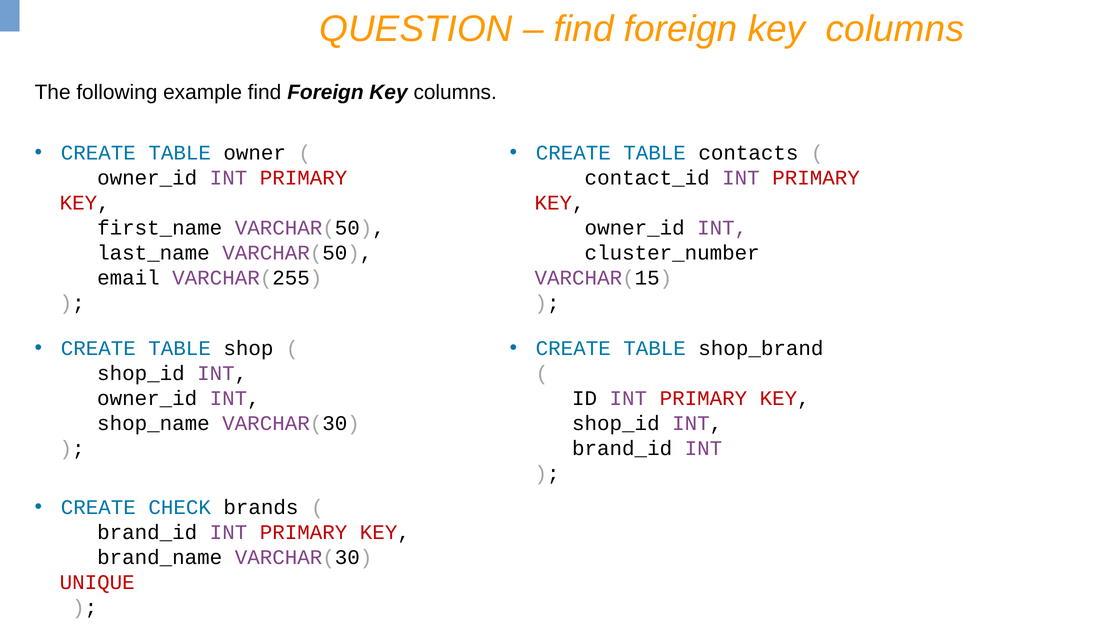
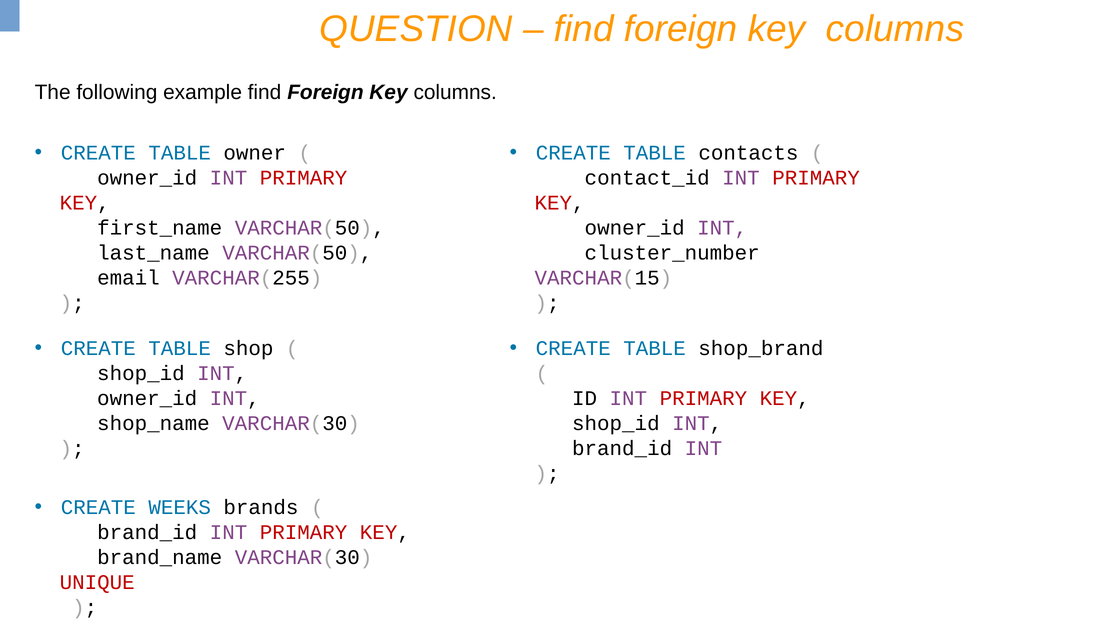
CHECK: CHECK -> WEEKS (180, 508)
